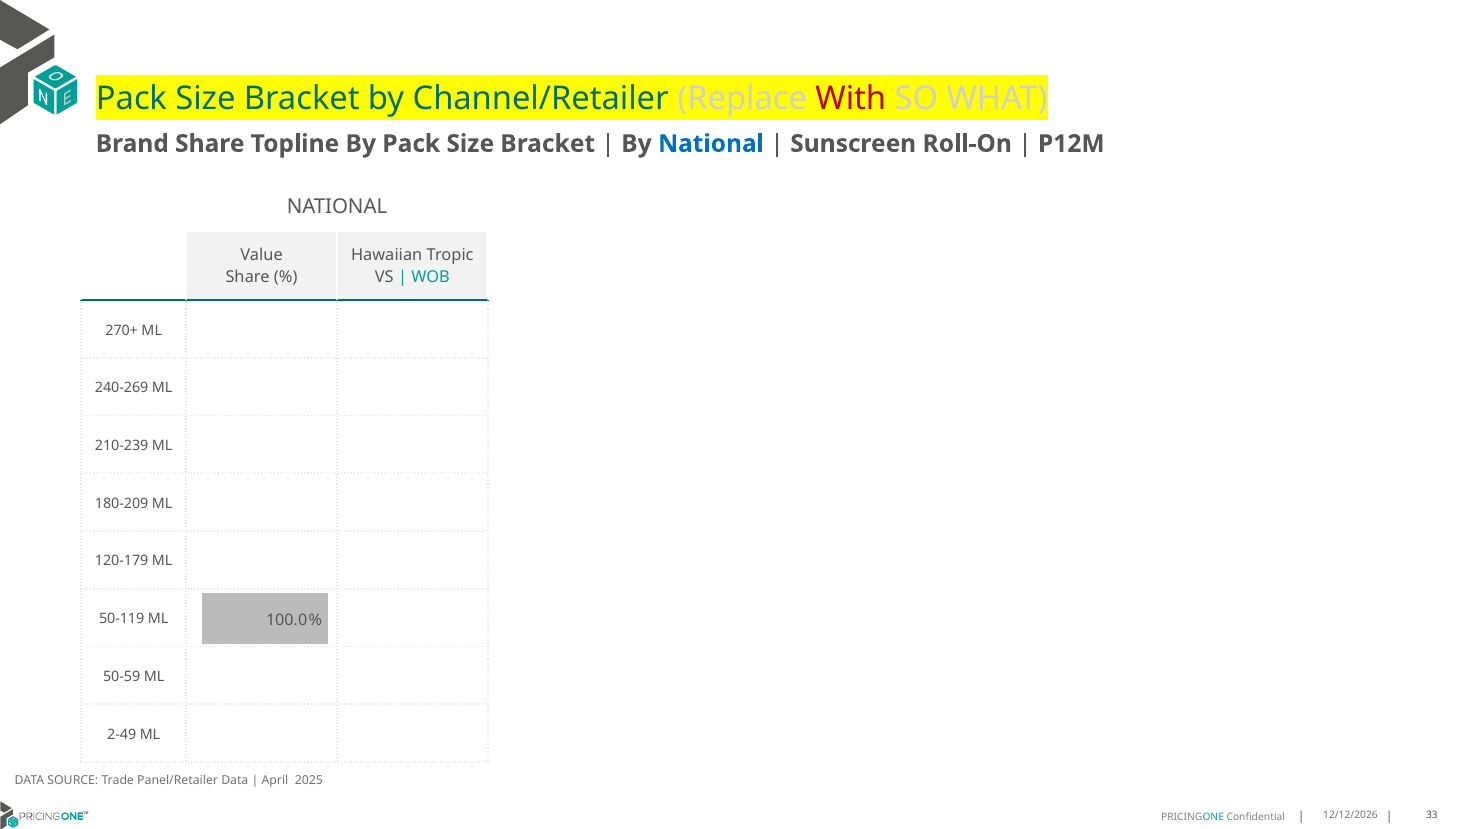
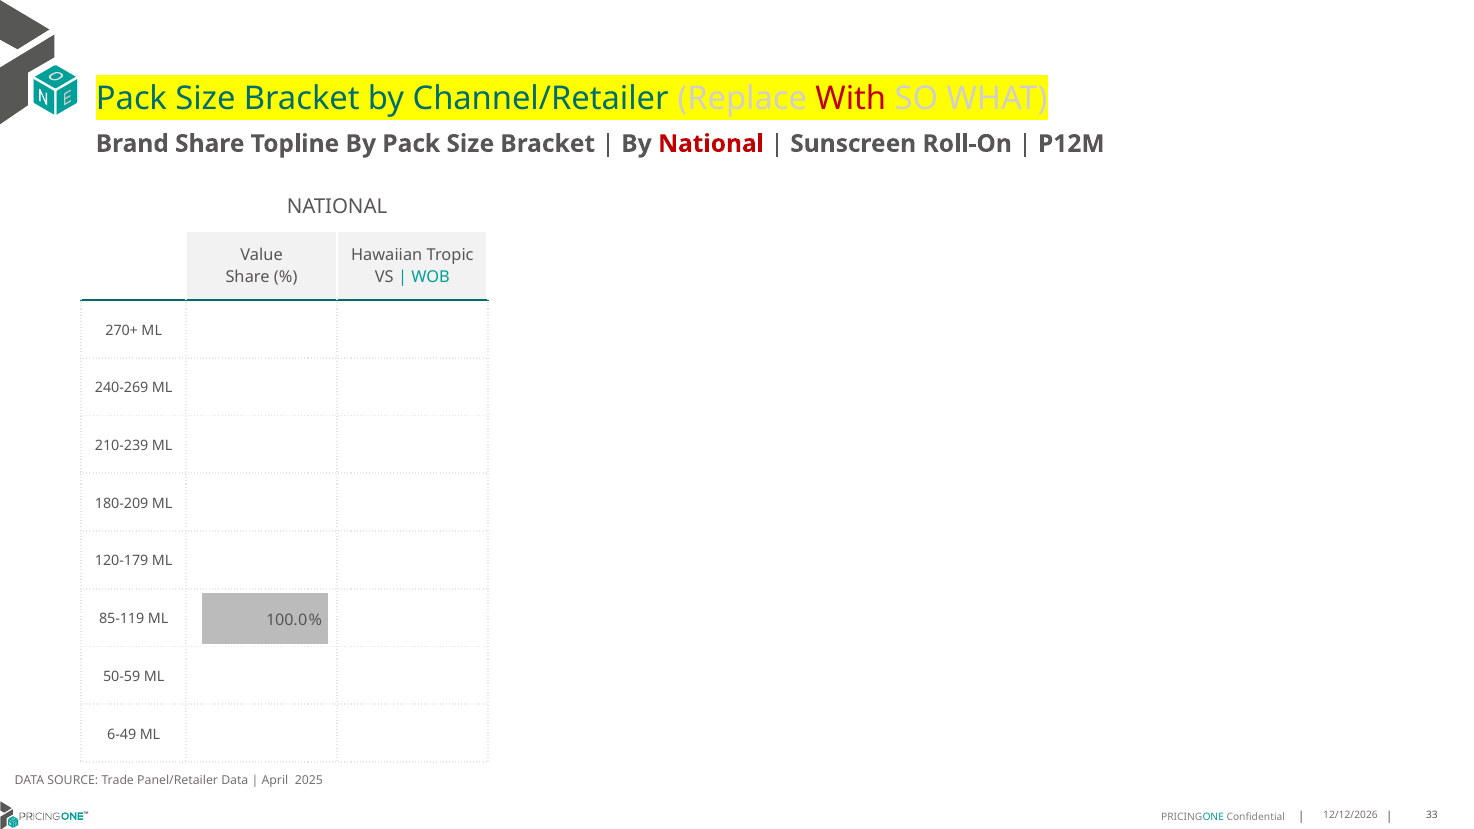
National colour: blue -> red (711, 144)
50-119: 50-119 -> 85-119 (122, 619)
2-49: 2-49 -> 6-49 (122, 735)
